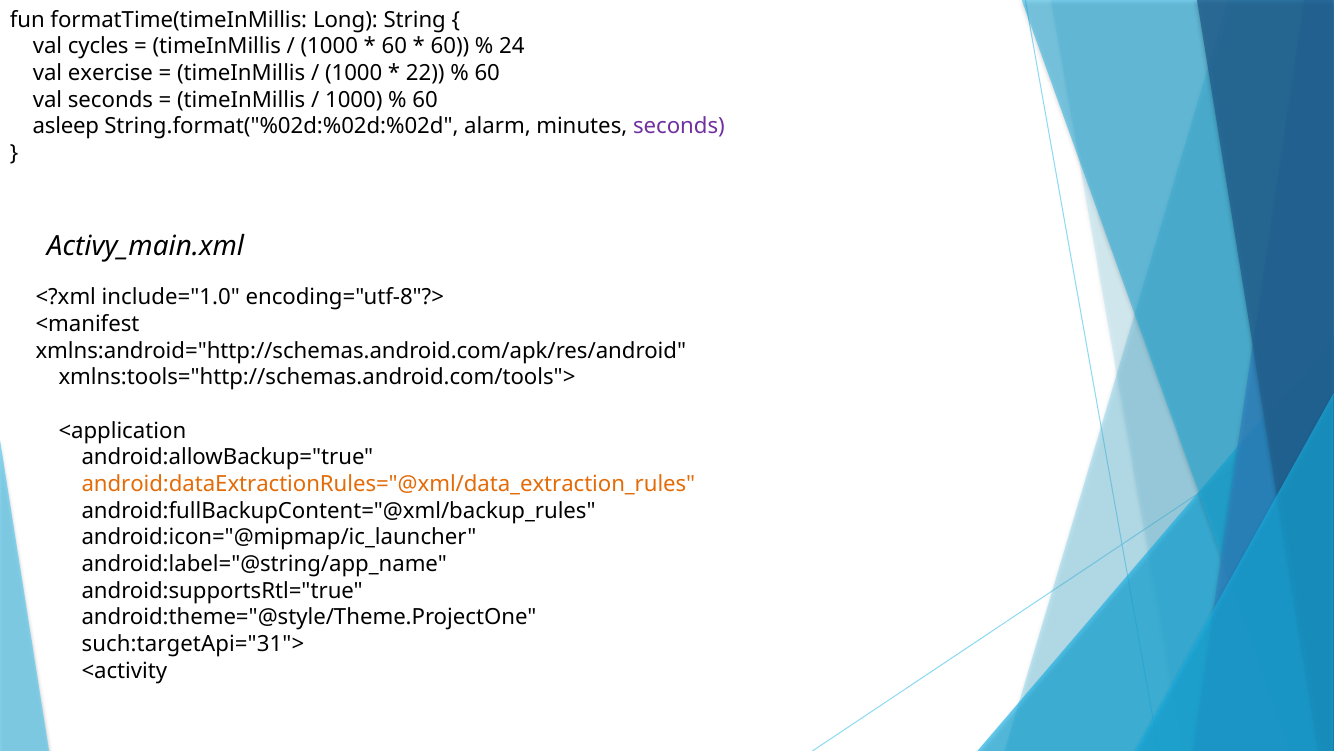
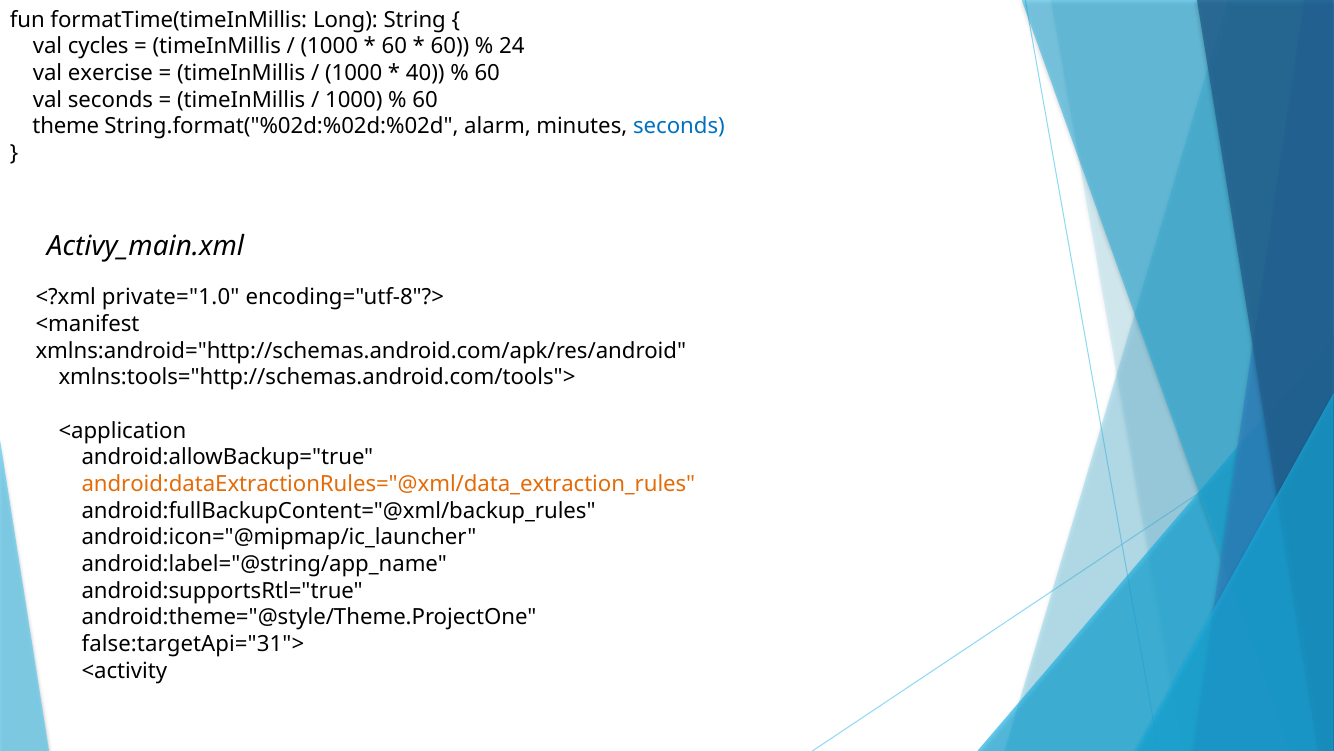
22: 22 -> 40 (425, 73)
asleep: asleep -> theme (66, 126)
seconds colour: purple -> blue (679, 126)
include="1.0: include="1.0 -> private="1.0 (171, 297)
such:targetApi="31">: such:targetApi="31"> -> false:targetApi="31"> (193, 644)
